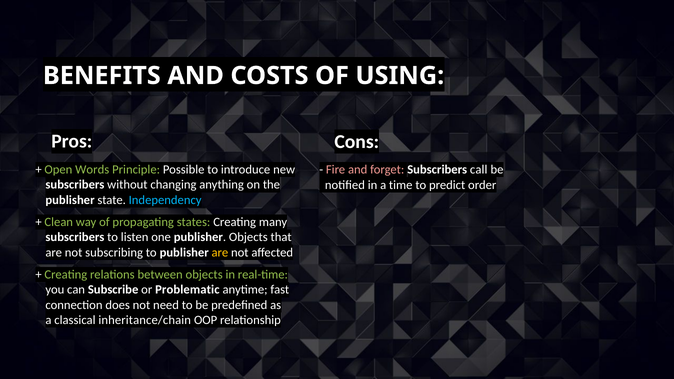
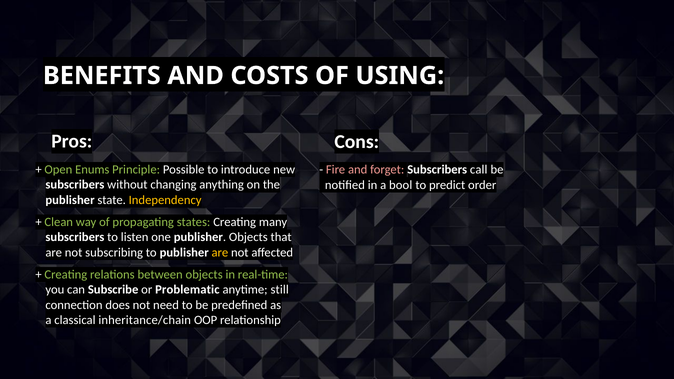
Words: Words -> Enums (92, 170)
time: time -> bool (401, 185)
Independency colour: light blue -> yellow (165, 200)
fast: fast -> still (280, 290)
